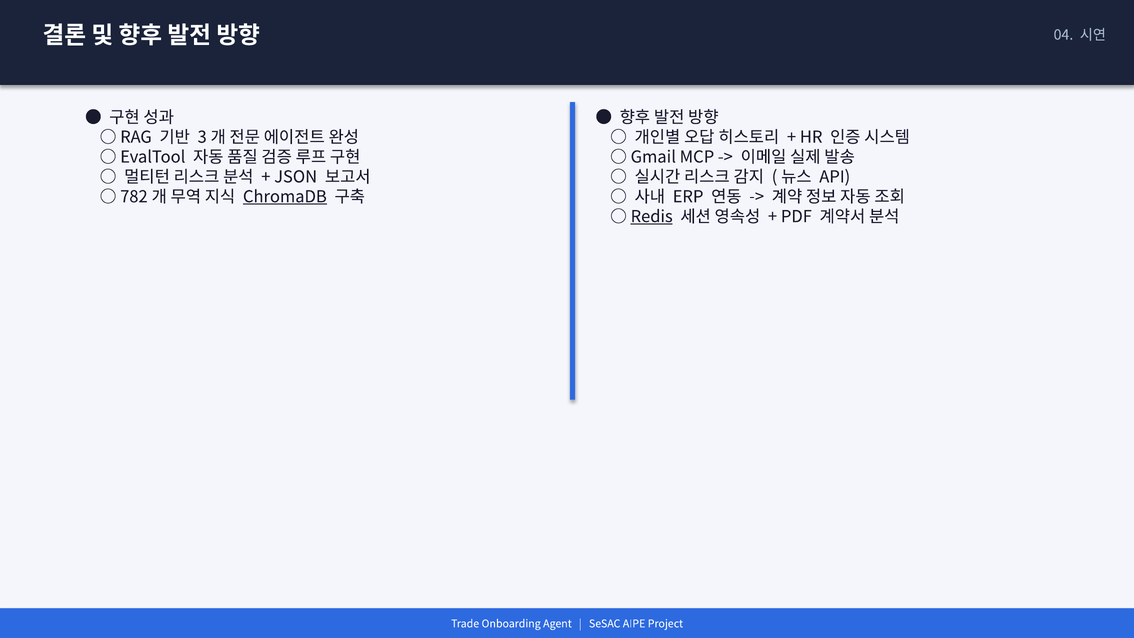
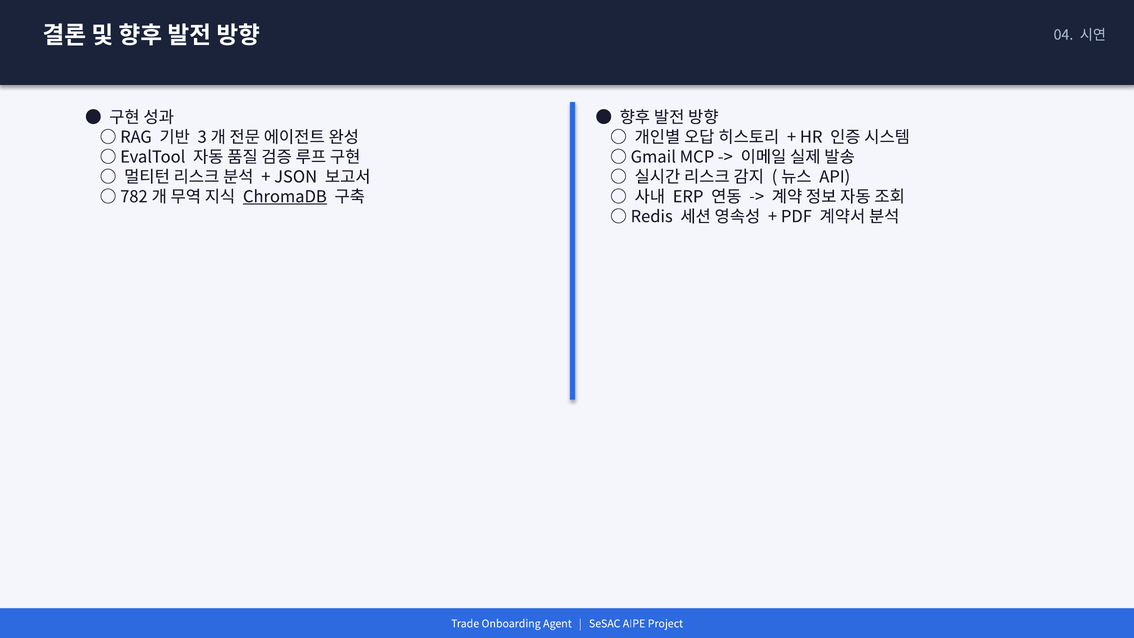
Redis underline: present -> none (652, 217)
